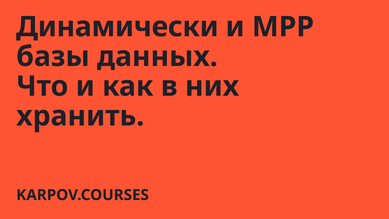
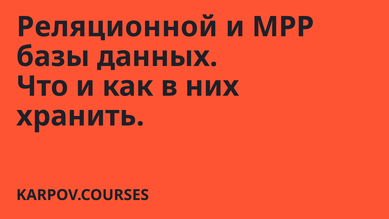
Динамически: Динамически -> Реляционной (117, 27)
